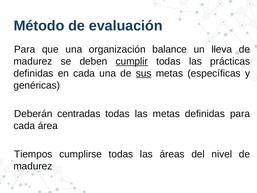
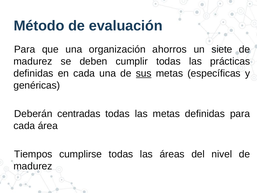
balance: balance -> ahorros (170, 49)
lleva: lleva -> siete (222, 49)
cumplir underline: present -> none (132, 61)
